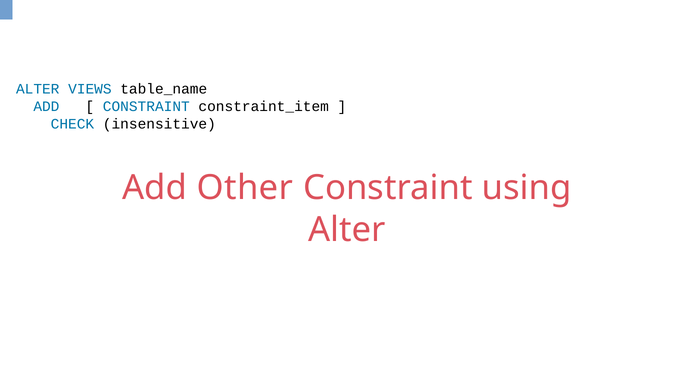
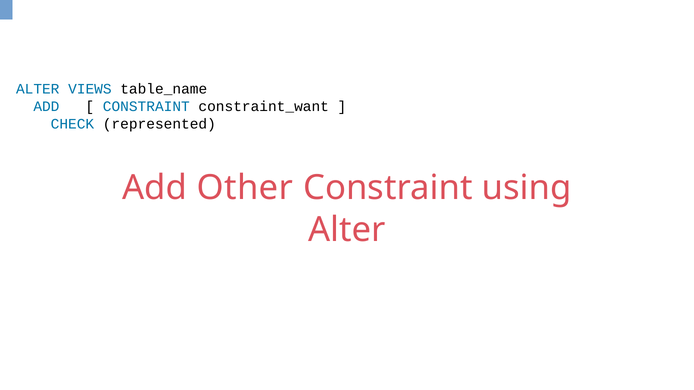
constraint_item: constraint_item -> constraint_want (264, 107)
insensitive: insensitive -> represented (159, 124)
